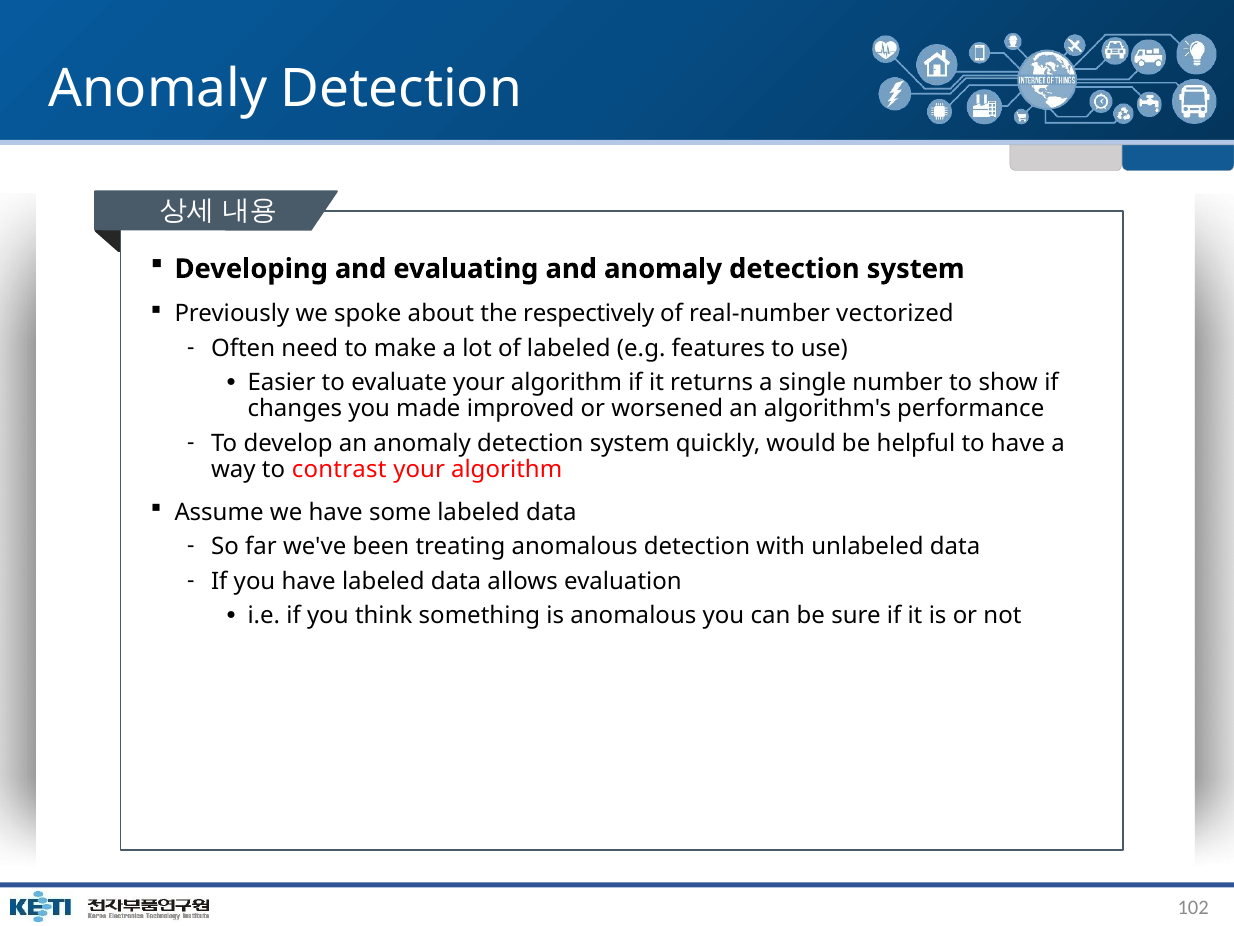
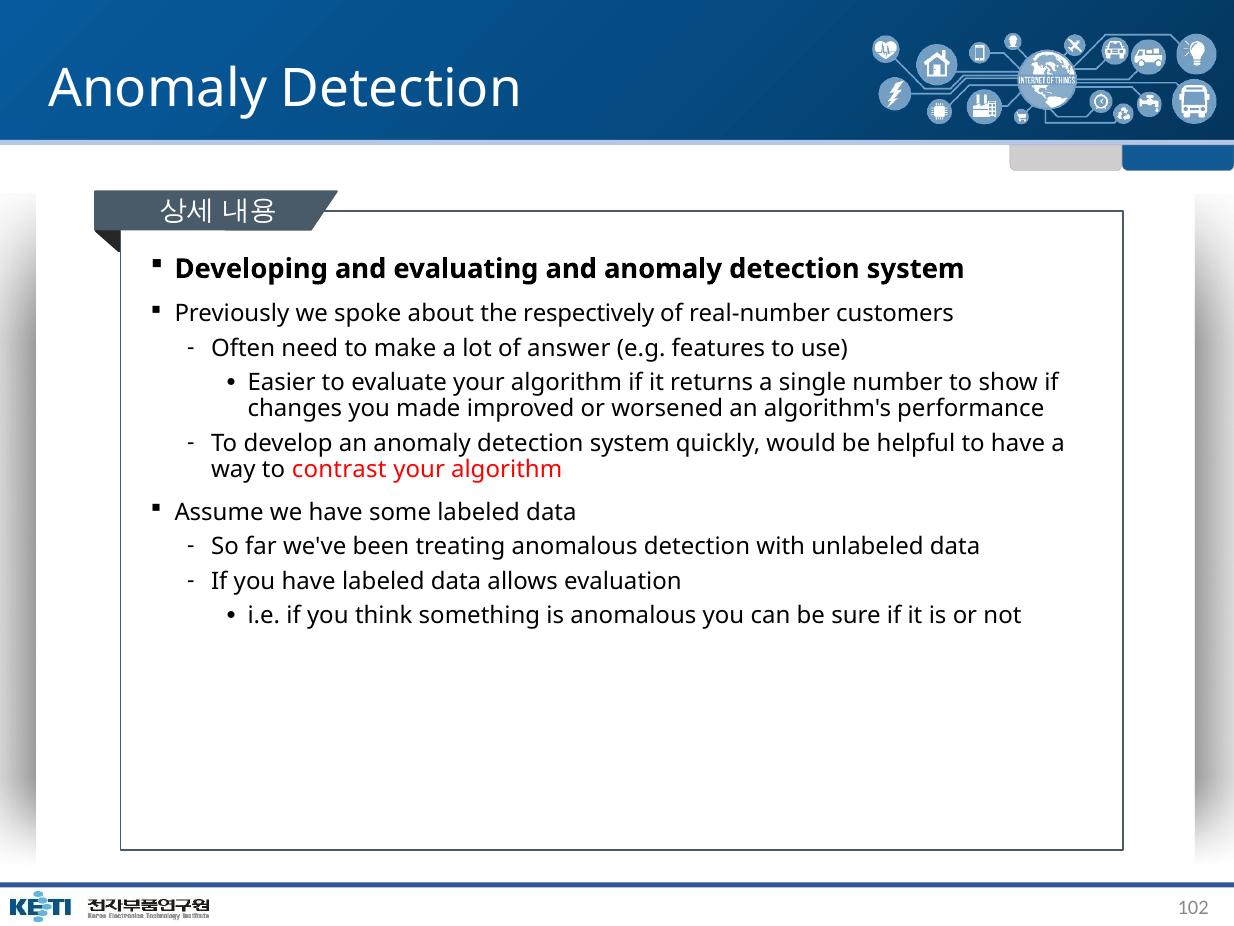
vectorized: vectorized -> customers (895, 314)
of labeled: labeled -> answer (569, 348)
